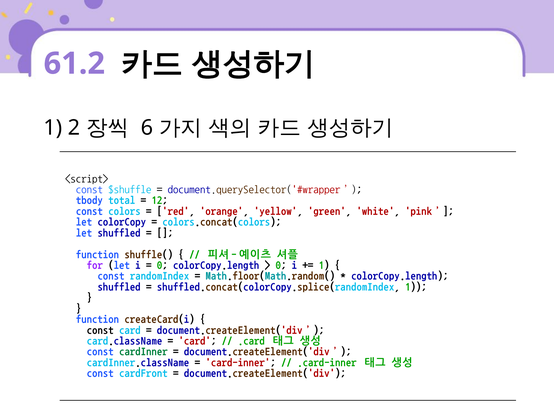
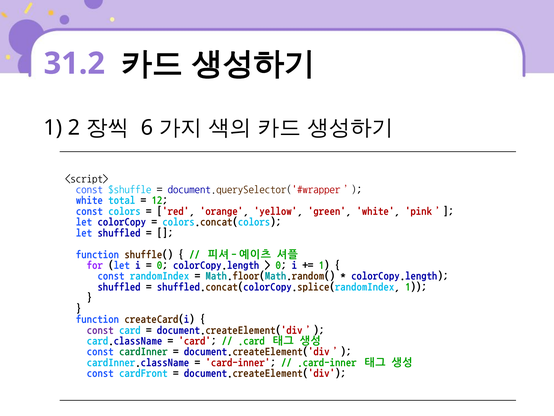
61.2: 61.2 -> 31.2 (74, 63)
tbody: tbody -> white (89, 200)
const colour: black -> purple (100, 329)
